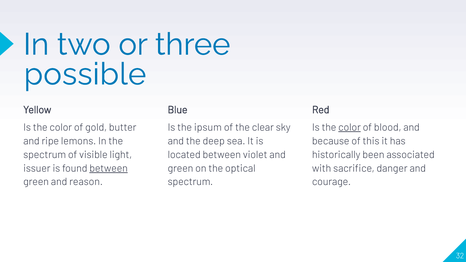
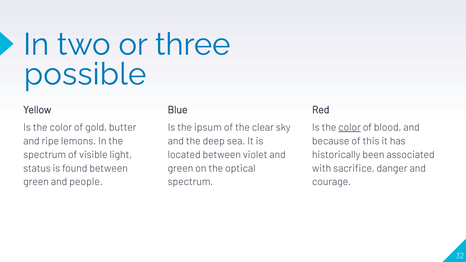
issuer: issuer -> status (37, 168)
between underline: present -> none (109, 168)
reason: reason -> people (86, 182)
